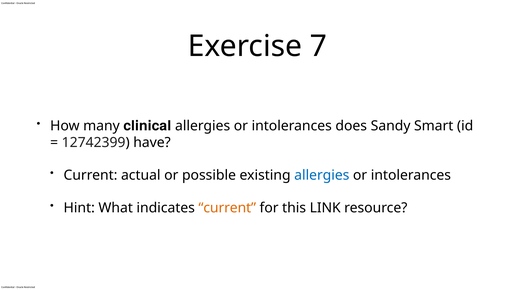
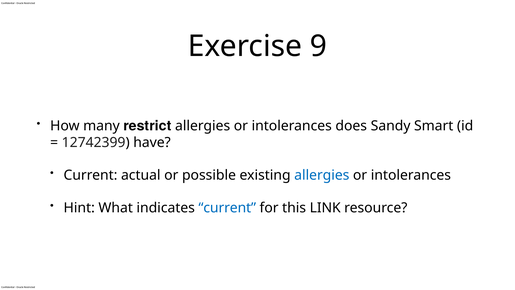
7: 7 -> 9 (318, 46)
clinical: clinical -> restrict (147, 126)
current colour: orange -> blue (227, 208)
